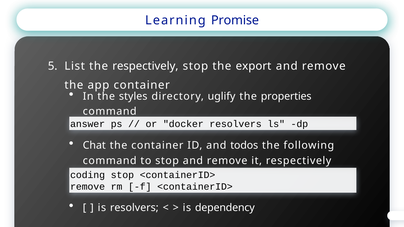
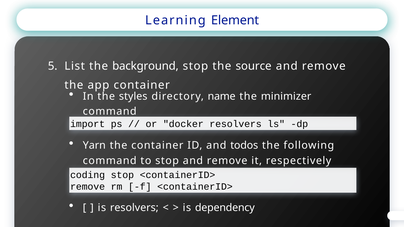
Promise: Promise -> Element (235, 21)
the respectively: respectively -> background (145, 66)
export: export -> source (254, 66)
uglify: uglify -> name (222, 96)
properties: properties -> minimizer (286, 96)
answer: answer -> import (88, 124)
Chat: Chat -> Yarn (94, 146)
